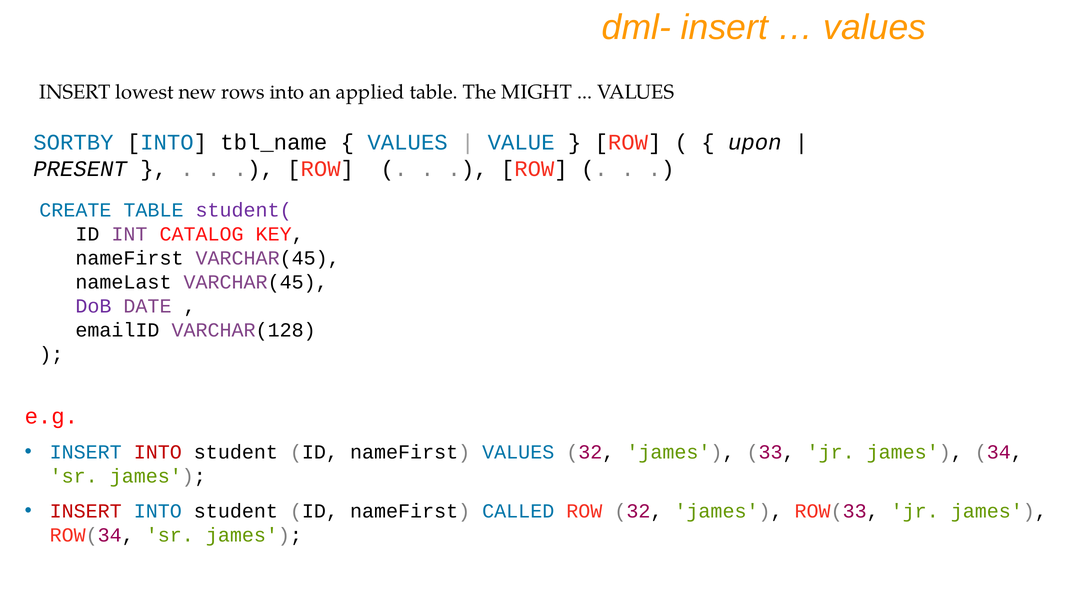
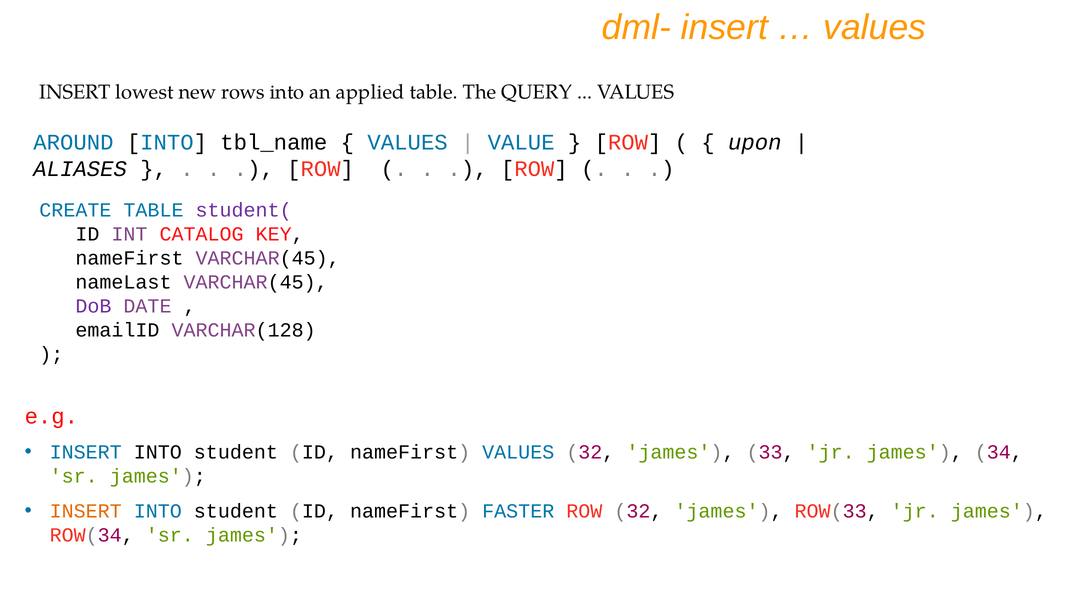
MIGHT: MIGHT -> QUERY (537, 92)
SORTBY: SORTBY -> AROUND (73, 143)
PRESENT: PRESENT -> ALIASES (80, 169)
INTO colour: red -> black (158, 453)
INSERT colour: red -> orange (86, 512)
CALLED: CALLED -> FASTER (518, 512)
